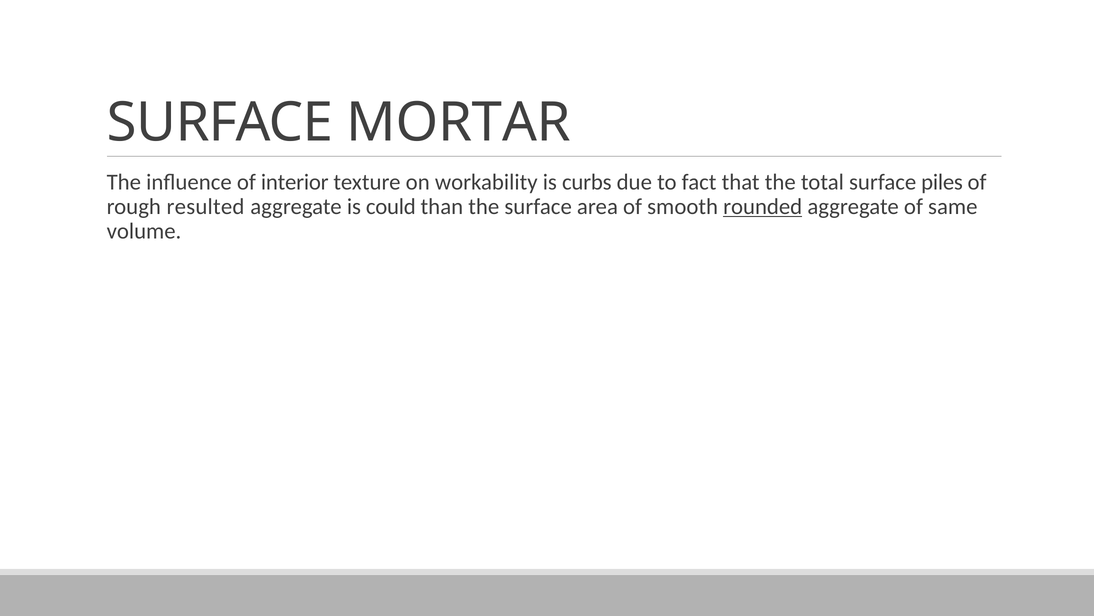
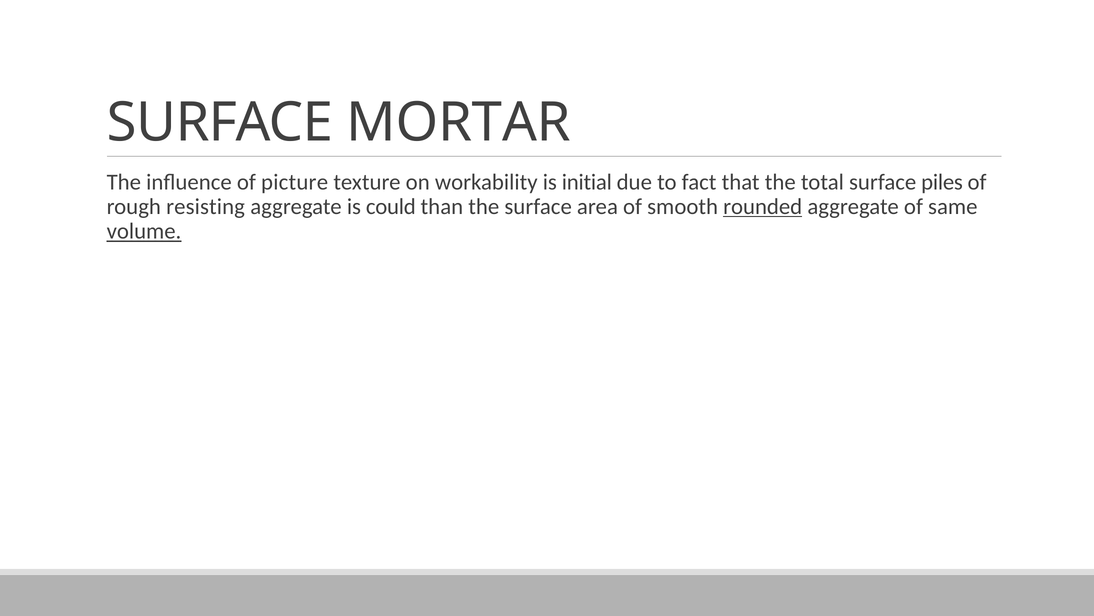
interior: interior -> picture (295, 182)
curbs: curbs -> initial (587, 182)
resulted: resulted -> resisting (206, 207)
volume underline: none -> present (144, 231)
